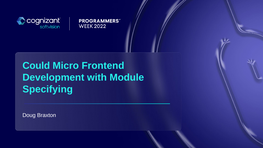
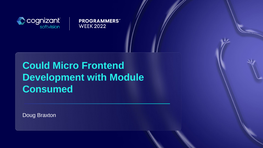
Specifying: Specifying -> Consumed (48, 89)
